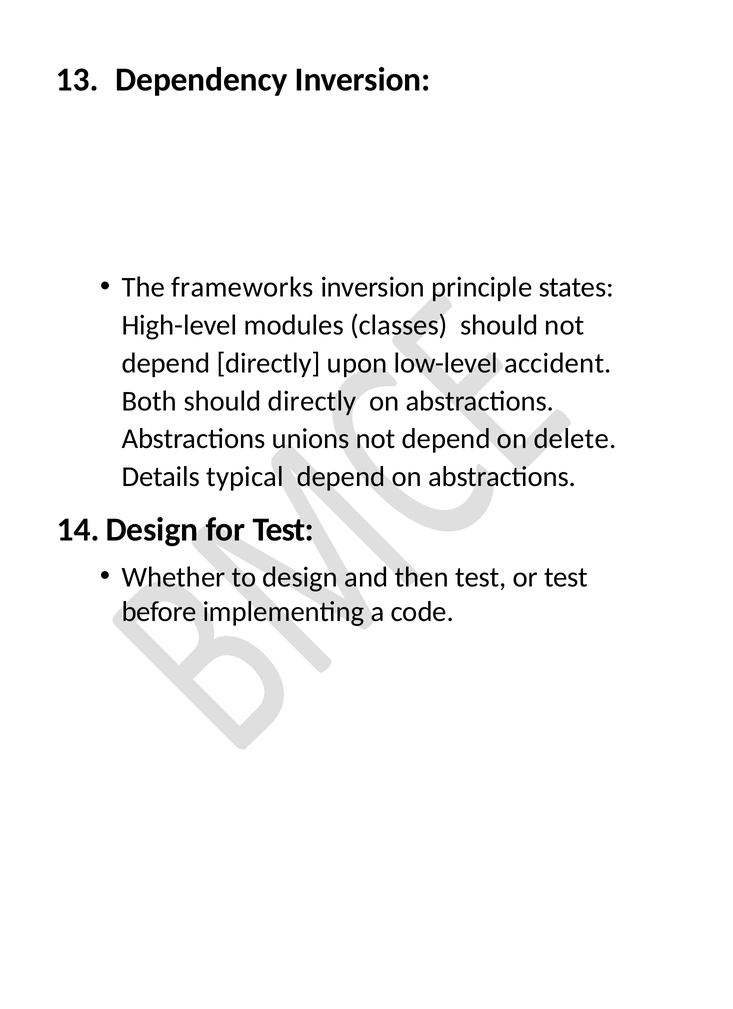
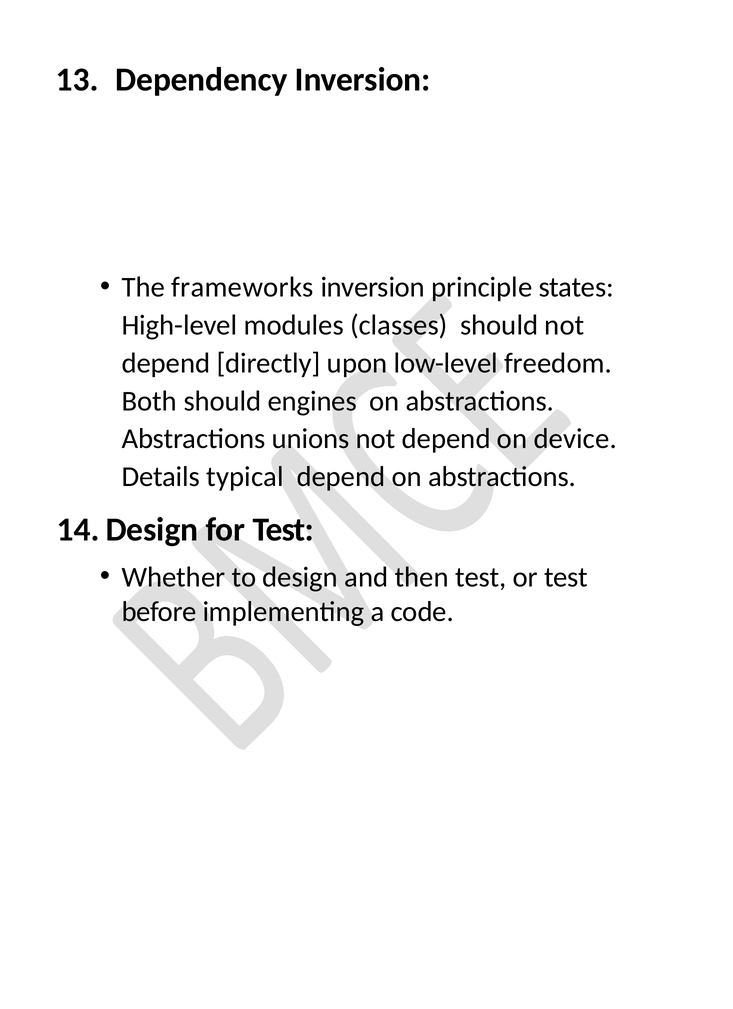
accident: accident -> freedom (558, 363)
should directly: directly -> engines (312, 401)
delete: delete -> device (575, 439)
